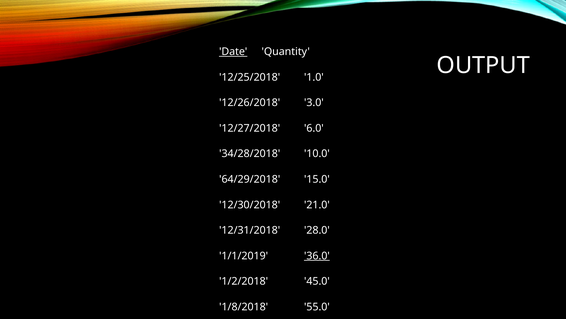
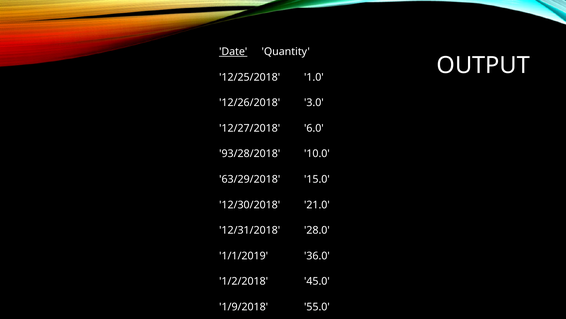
34/28/2018: 34/28/2018 -> 93/28/2018 (250, 154)
64/29/2018: 64/29/2018 -> 63/29/2018 (250, 179)
36.0 underline: present -> none (317, 255)
1/8/2018: 1/8/2018 -> 1/9/2018 (244, 306)
